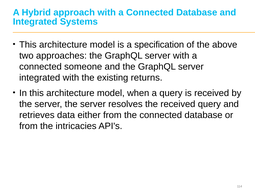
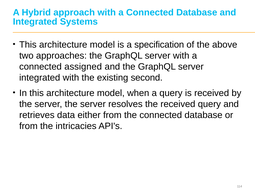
someone: someone -> assigned (83, 67)
returns: returns -> second (147, 78)
